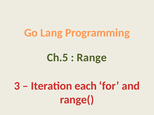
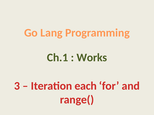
Ch.5: Ch.5 -> Ch.1 (58, 58)
Range: Range -> Works (92, 58)
